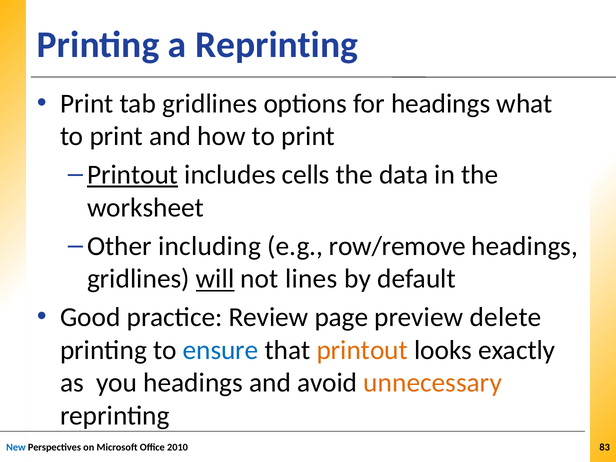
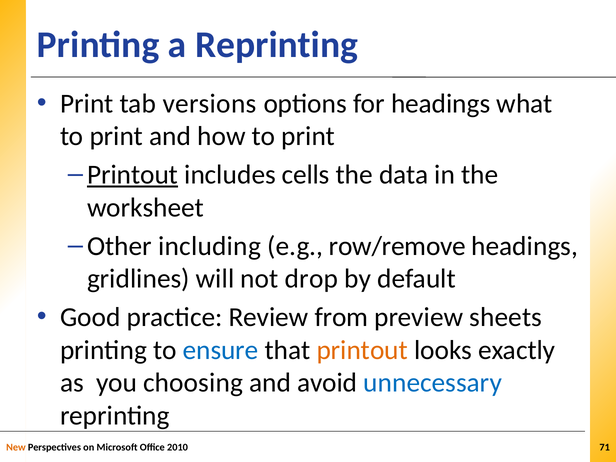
tab gridlines: gridlines -> versions (210, 104)
will underline: present -> none (215, 279)
lines: lines -> drop (311, 279)
page: page -> from (341, 317)
delete: delete -> sheets (506, 317)
you headings: headings -> choosing (193, 383)
unnecessary colour: orange -> blue (433, 383)
New colour: blue -> orange (16, 447)
83: 83 -> 71 (605, 447)
